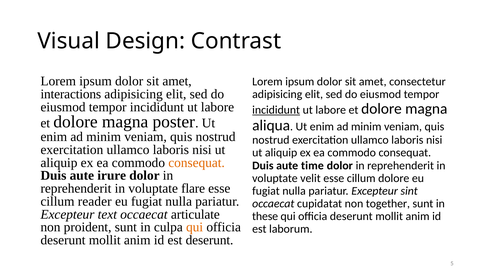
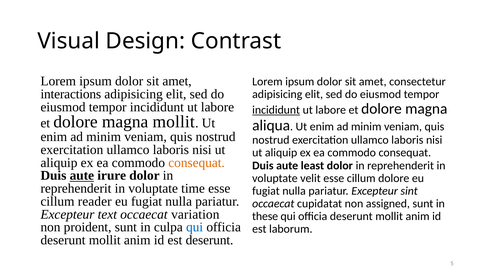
magna poster: poster -> mollit (174, 122)
time: time -> least (312, 166)
aute underline: none -> present (82, 176)
flare: flare -> time (193, 189)
together: together -> assigned (388, 204)
articulate: articulate -> variation (195, 214)
qui colour: orange -> blue (195, 227)
